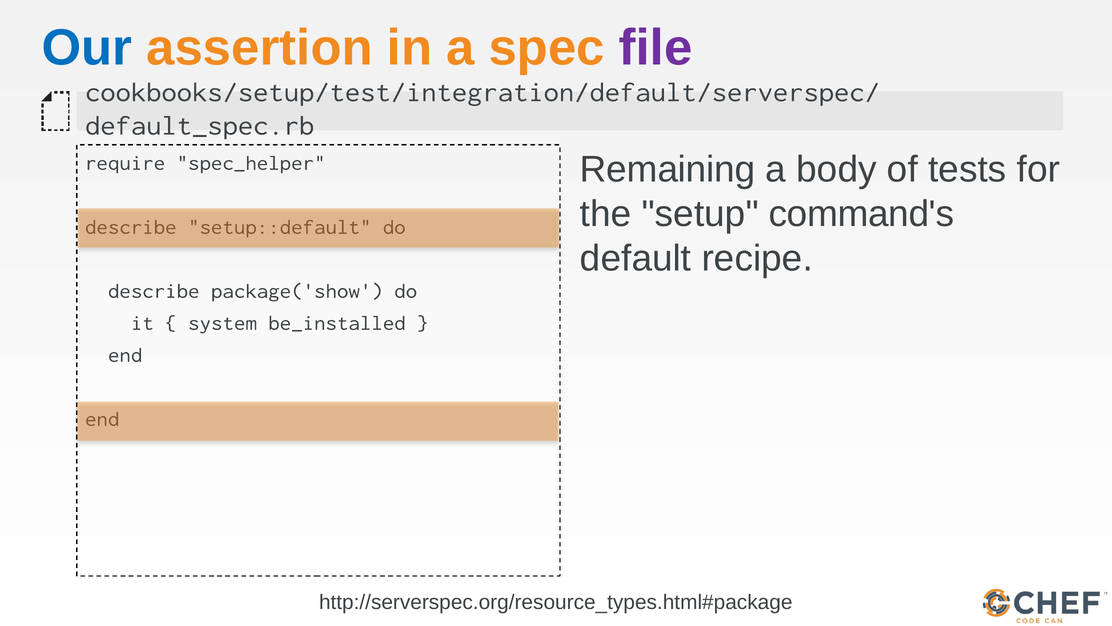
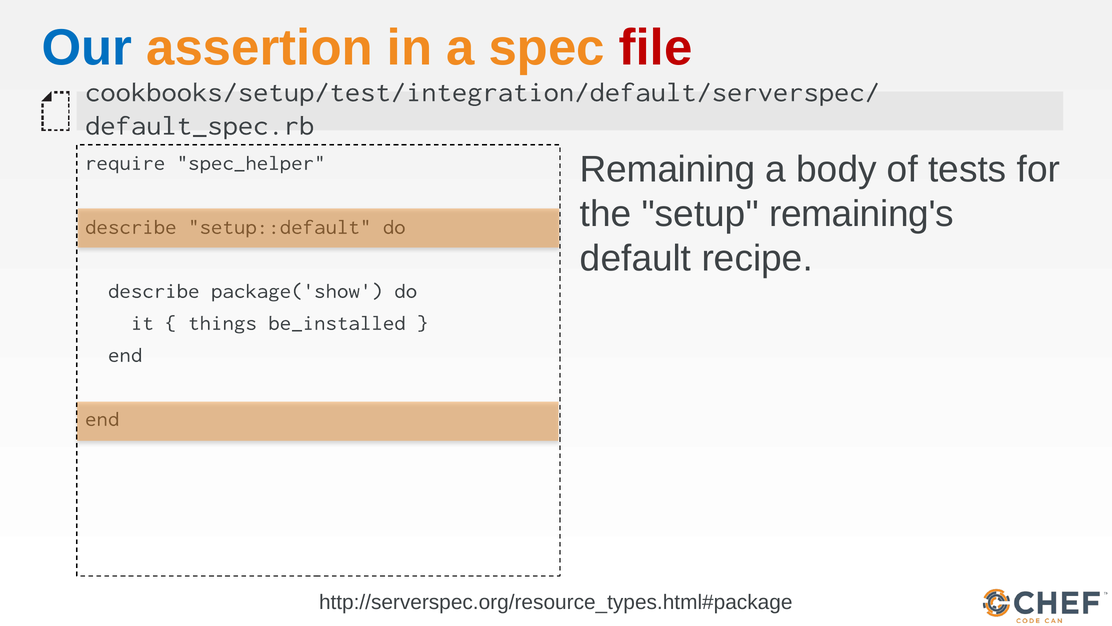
file colour: purple -> red (656, 48)
command's: command's -> remaining's (861, 214)
system: system -> things (223, 323)
